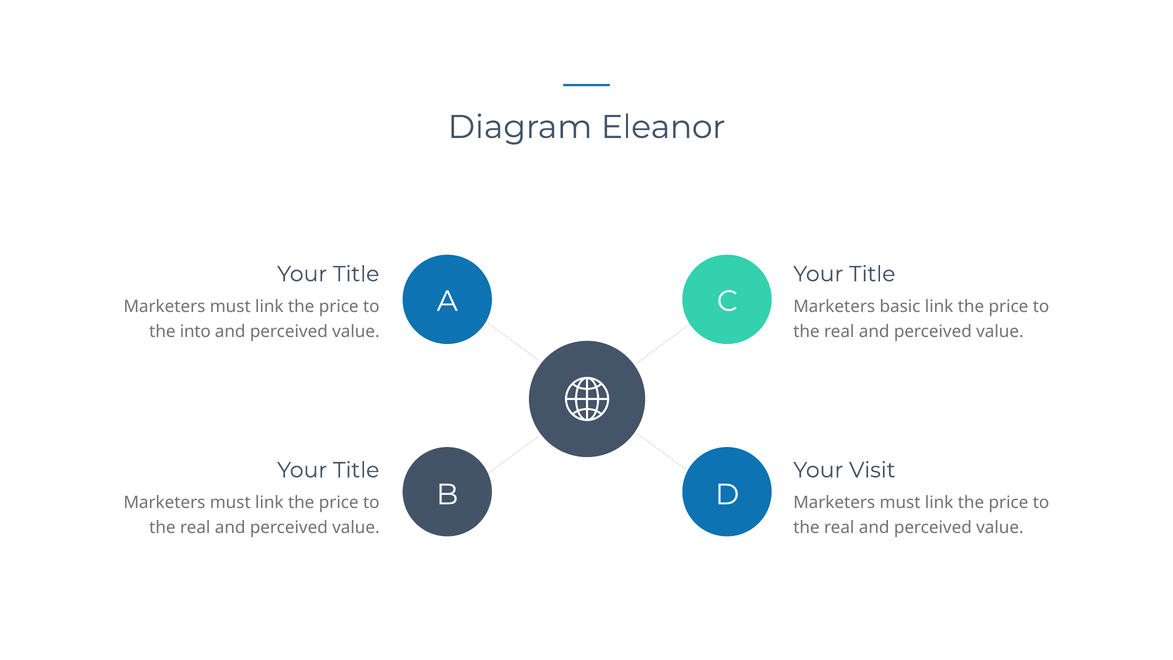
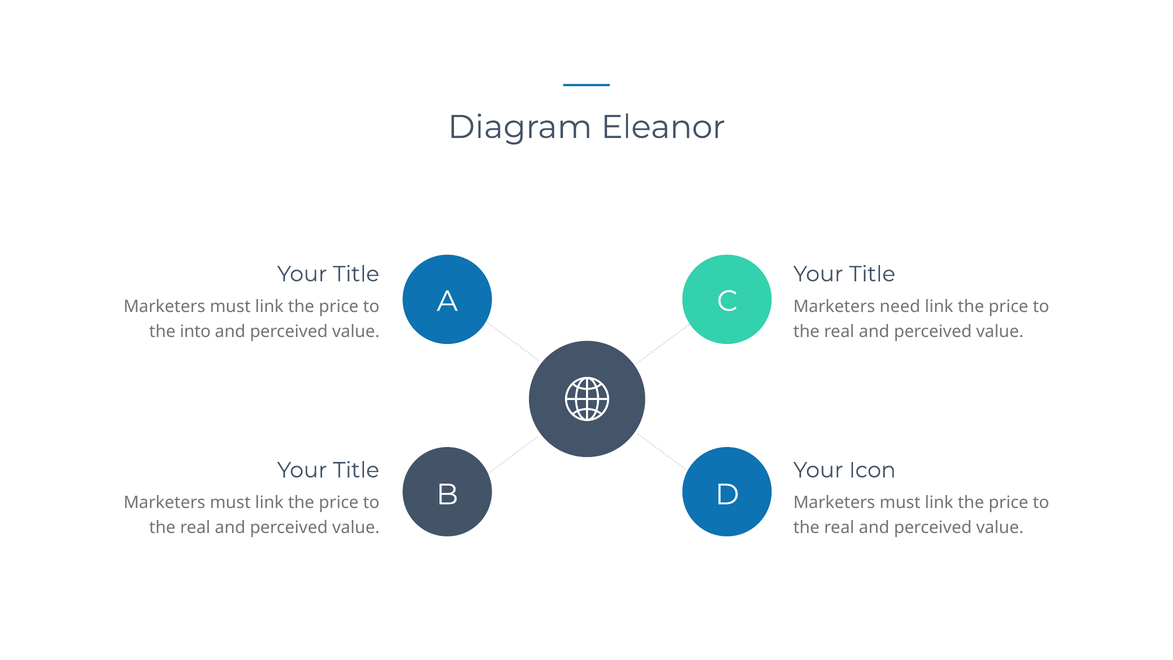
basic: basic -> need (900, 307)
Visit: Visit -> Icon (872, 470)
